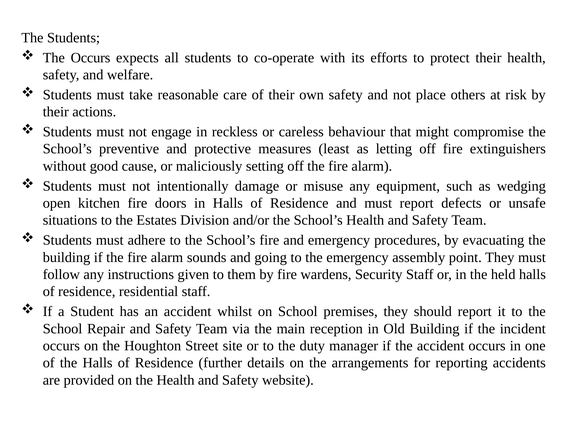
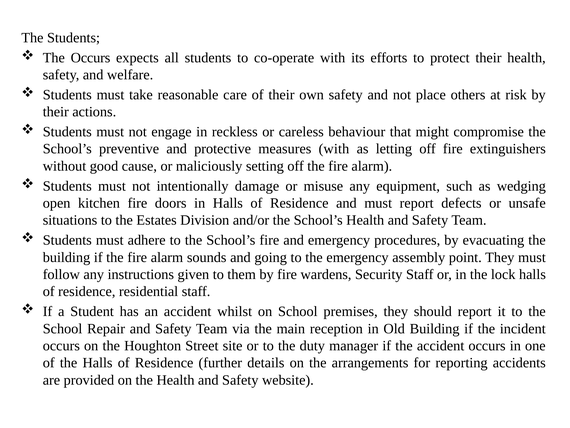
measures least: least -> with (334, 149)
held: held -> lock (503, 274)
